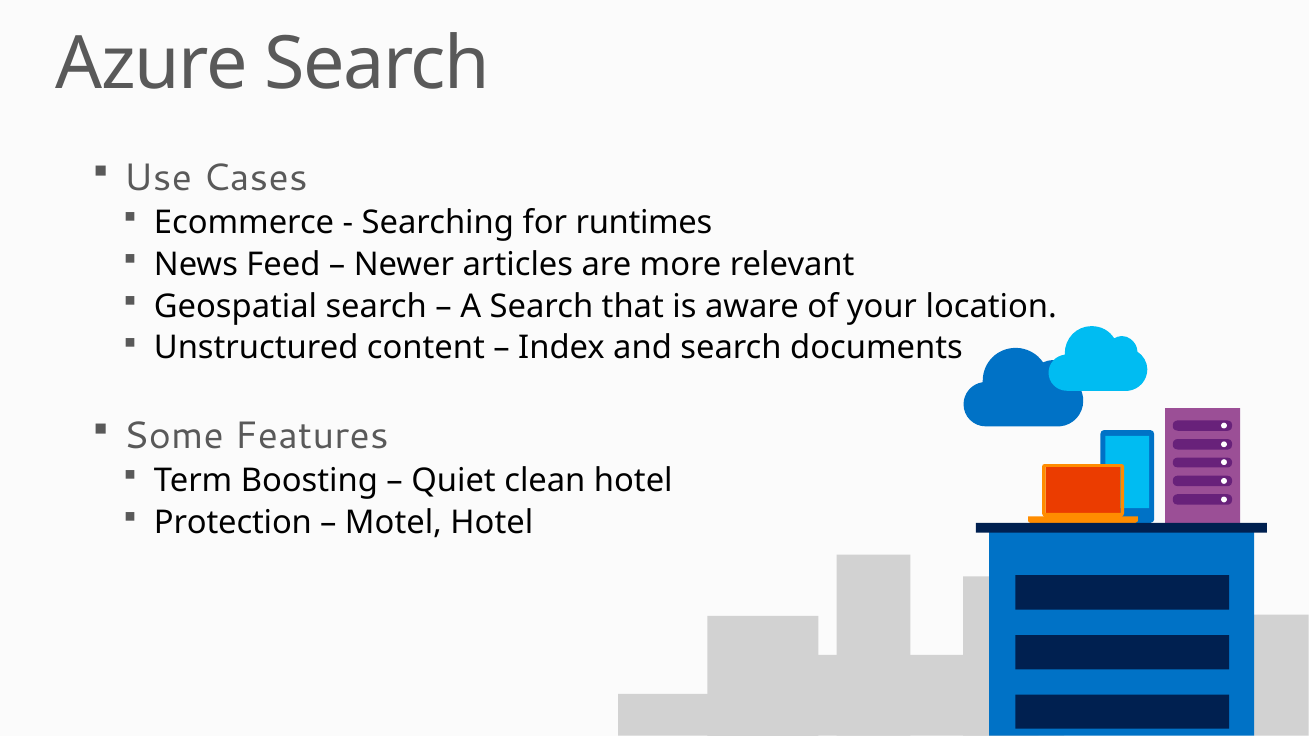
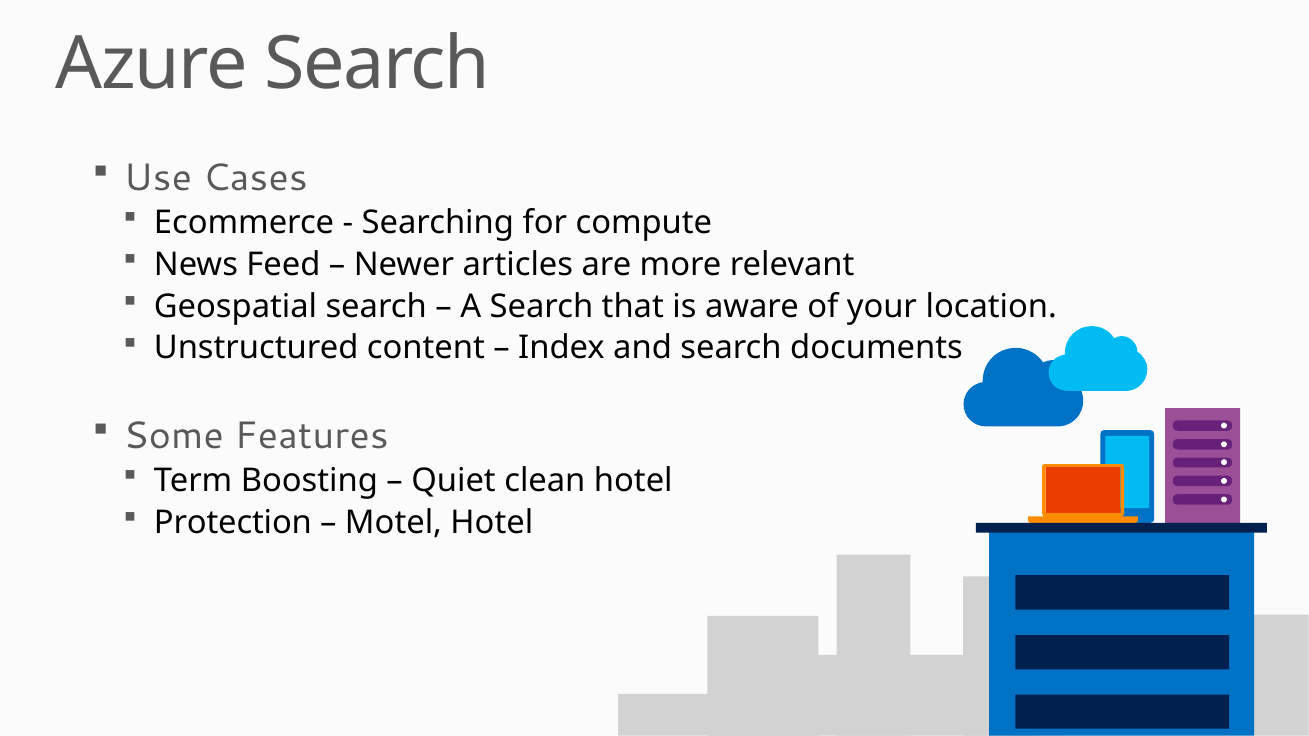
runtimes: runtimes -> compute (644, 223)
